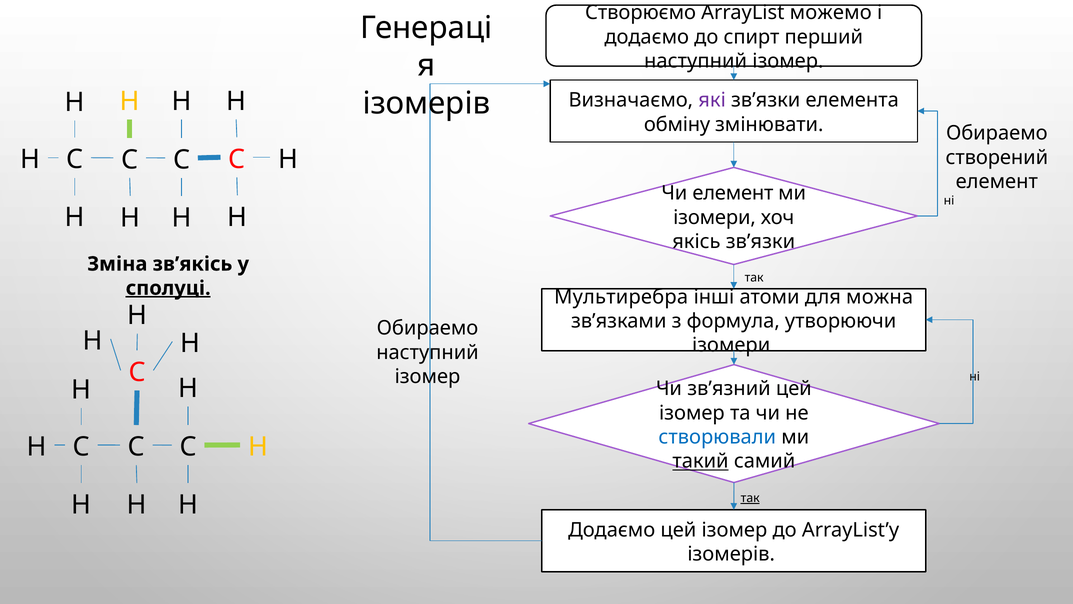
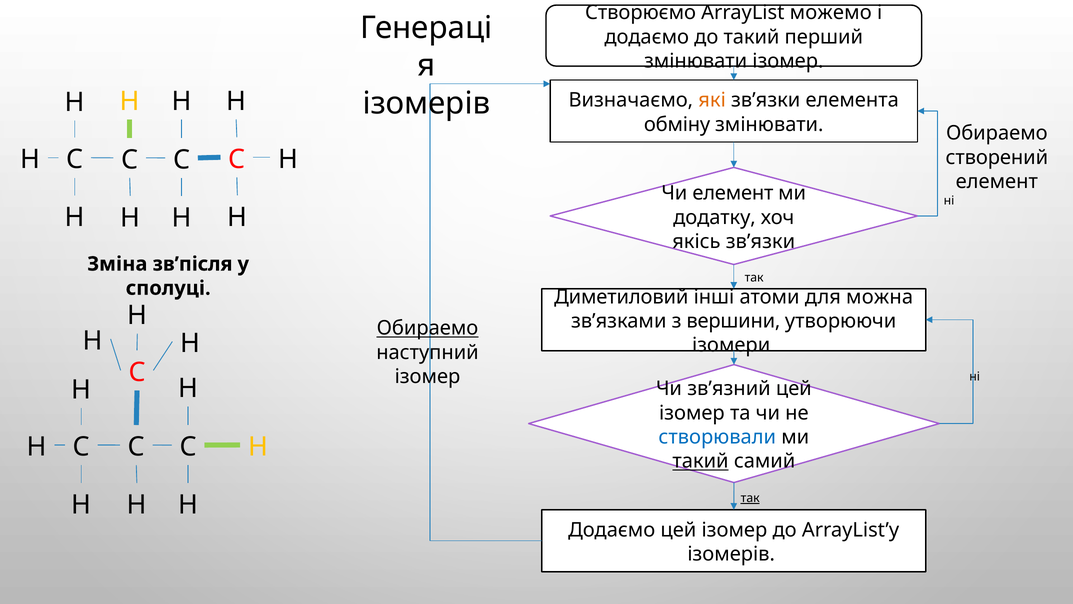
до спирт: спирт -> такий (751, 37)
наступний: наступний -> змінювати (696, 61)
які colour: purple -> orange (712, 100)
ізомери: ізомери -> додатку (714, 217)
зв’якісь: зв’якісь -> зв’після (193, 264)
сполуці underline: present -> none (168, 288)
Мультиребра: Мультиребра -> Диметиловий (621, 297)
формула: формула -> вершини (733, 321)
Обираемо underline: none -> present (427, 328)
